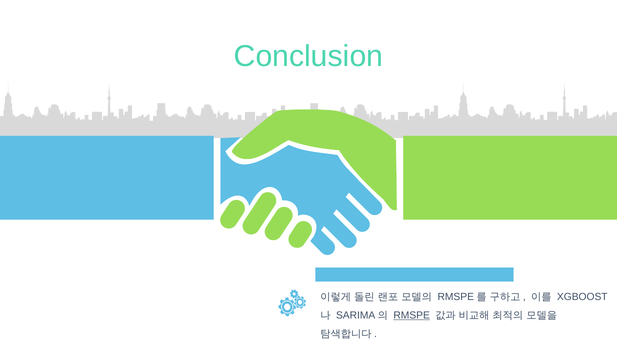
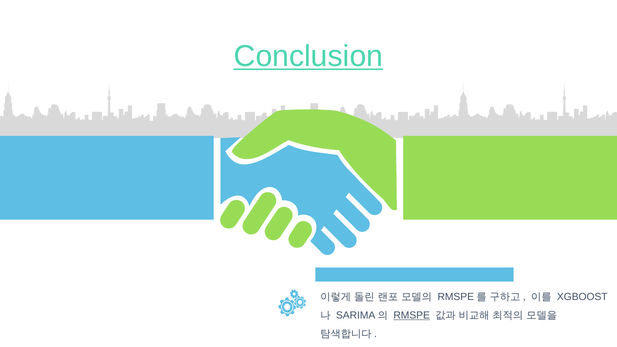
Conclusion underline: none -> present (308, 56)
